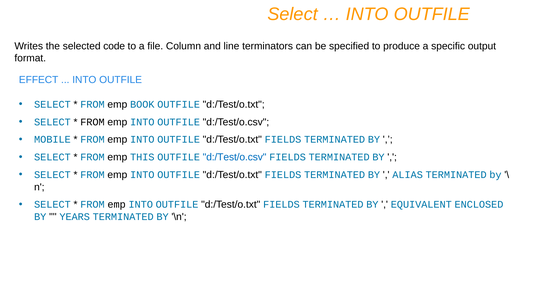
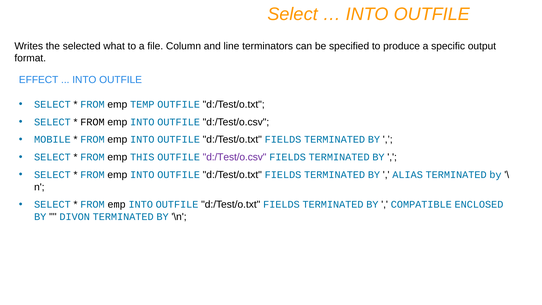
code: code -> what (114, 46)
BOOK: BOOK -> TEMP (142, 104)
d:/Test/o.csv colour: blue -> purple (235, 157)
EQUIVALENT: EQUIVALENT -> COMPATIBLE (421, 205)
YEARS: YEARS -> DIVON (75, 217)
